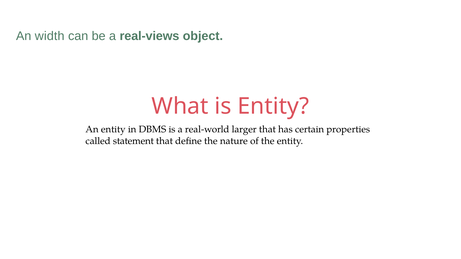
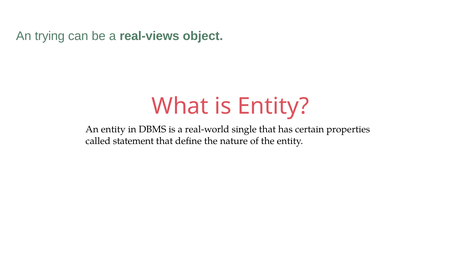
width: width -> trying (50, 36)
larger: larger -> single (244, 130)
